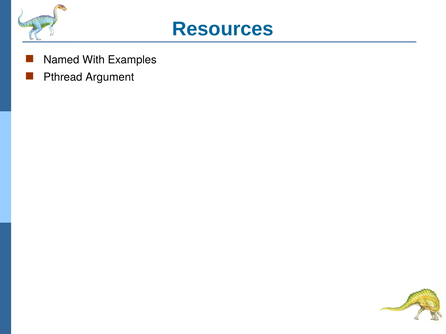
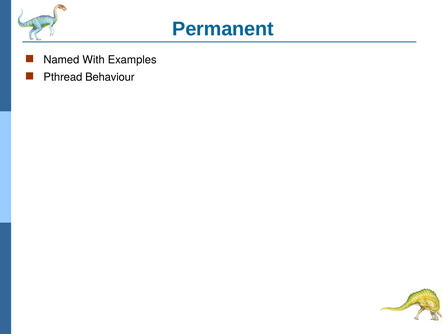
Resources: Resources -> Permanent (223, 29)
Argument: Argument -> Behaviour (110, 77)
